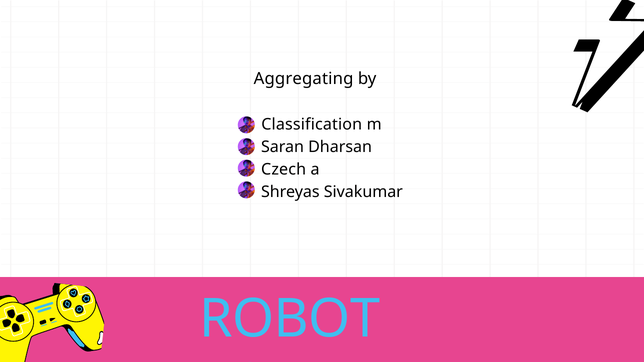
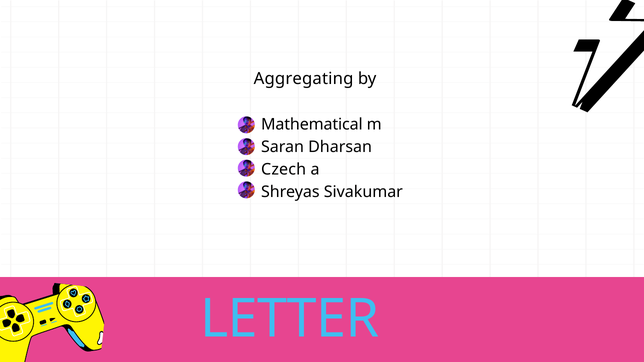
Classification: Classification -> Mathematical (312, 125)
ROBOT: ROBOT -> LETTER (290, 319)
